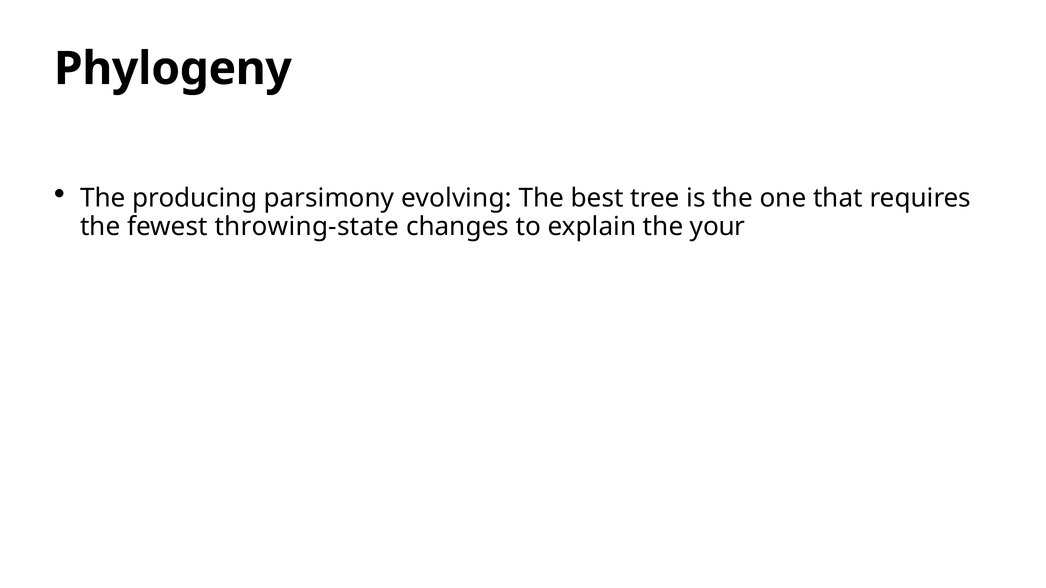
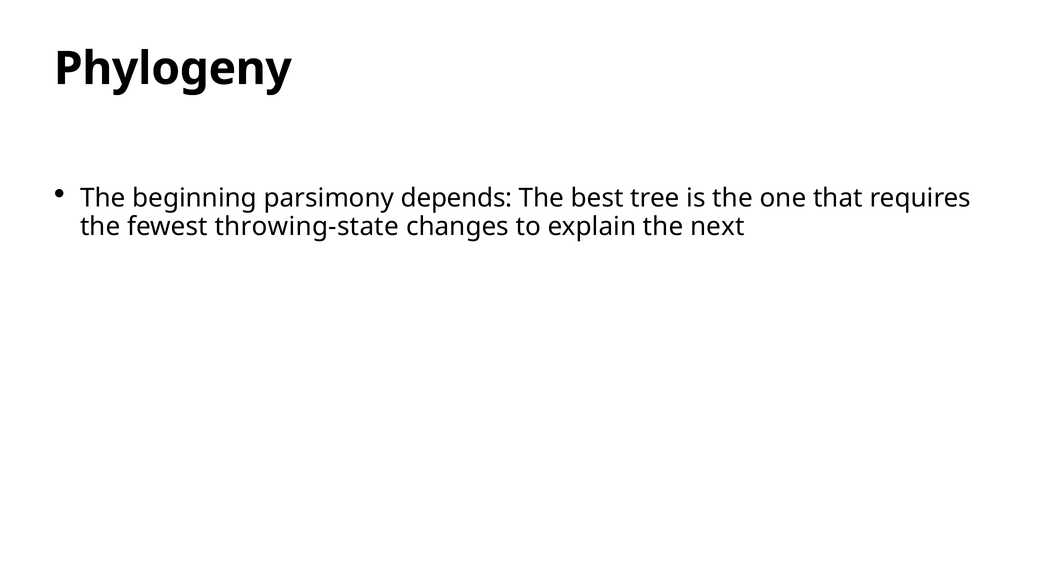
producing: producing -> beginning (195, 198)
evolving: evolving -> depends (457, 198)
your: your -> next (717, 227)
